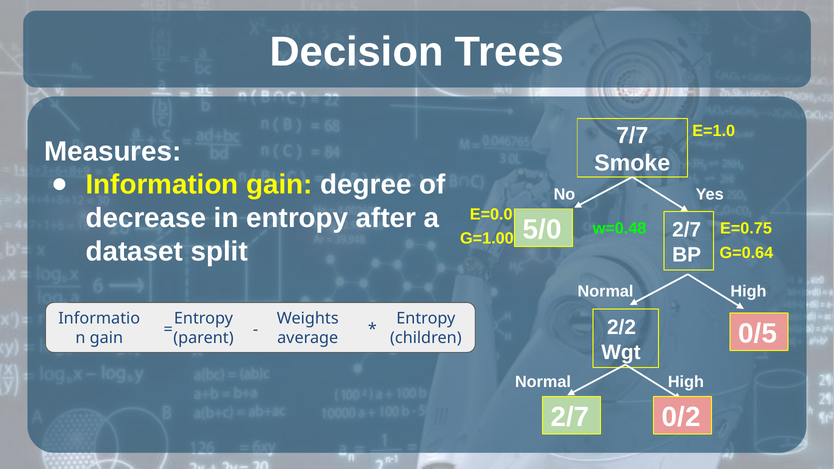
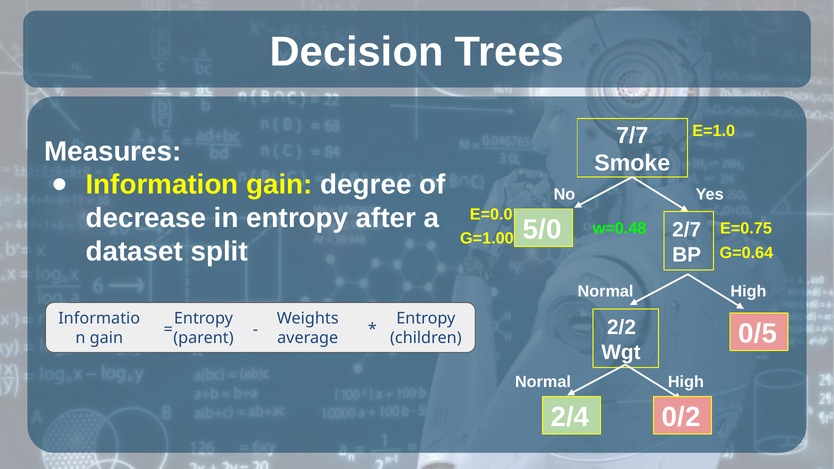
2/7: 2/7 -> 2/4 (570, 417)
